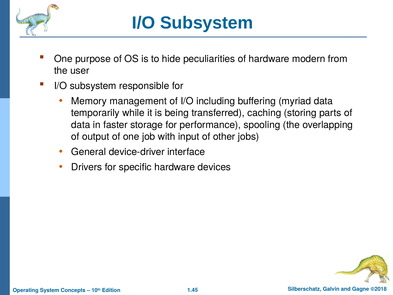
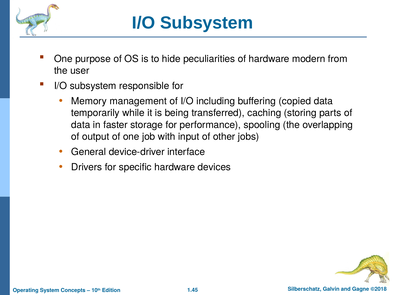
myriad: myriad -> copied (295, 101)
